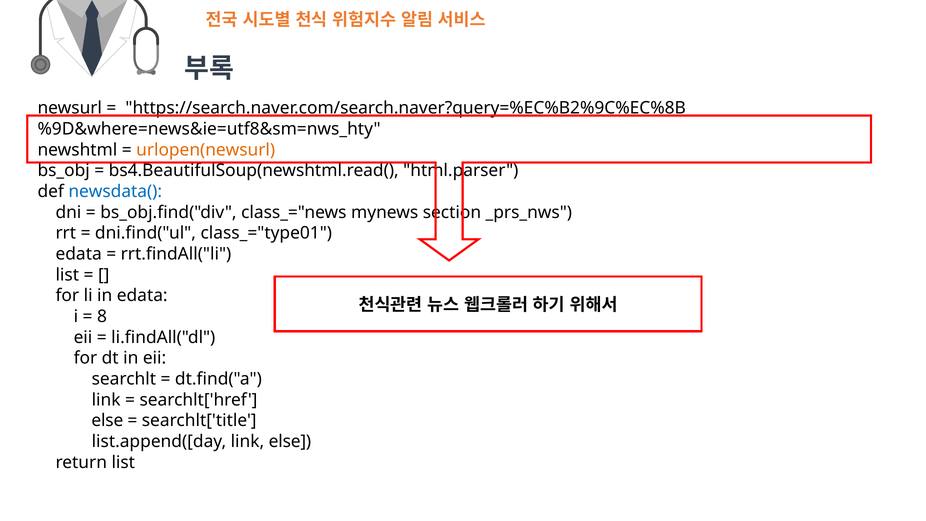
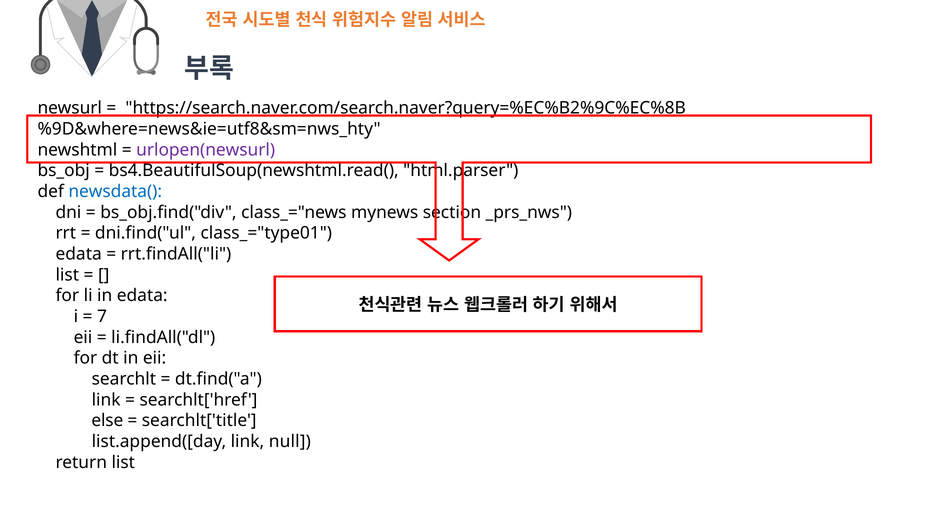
urlopen(newsurl colour: orange -> purple (206, 150)
8: 8 -> 7 (102, 316)
link else: else -> null (290, 441)
